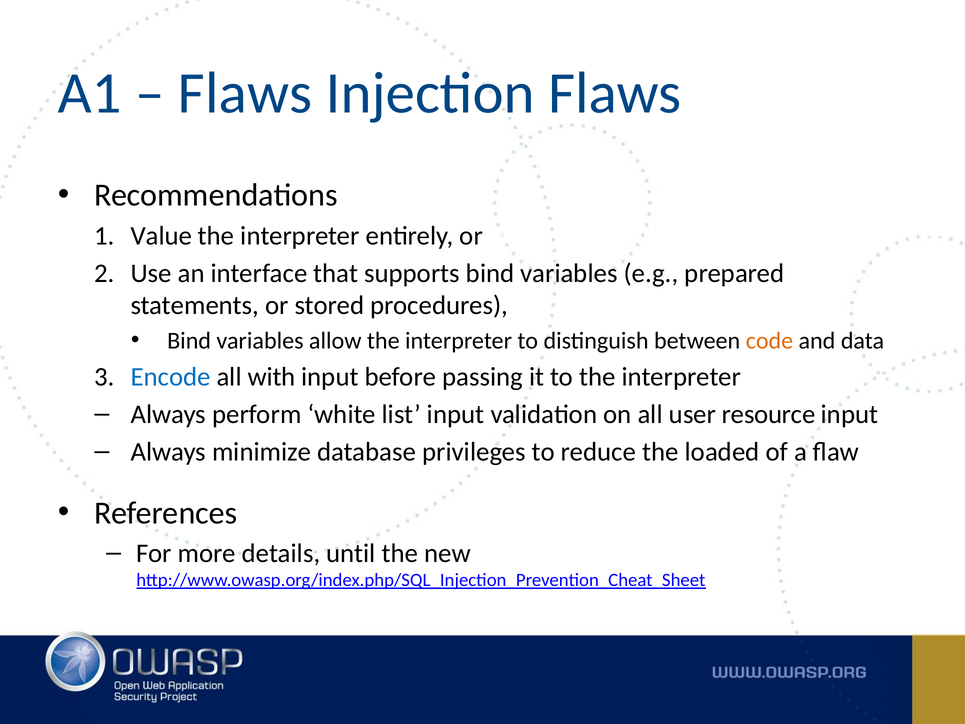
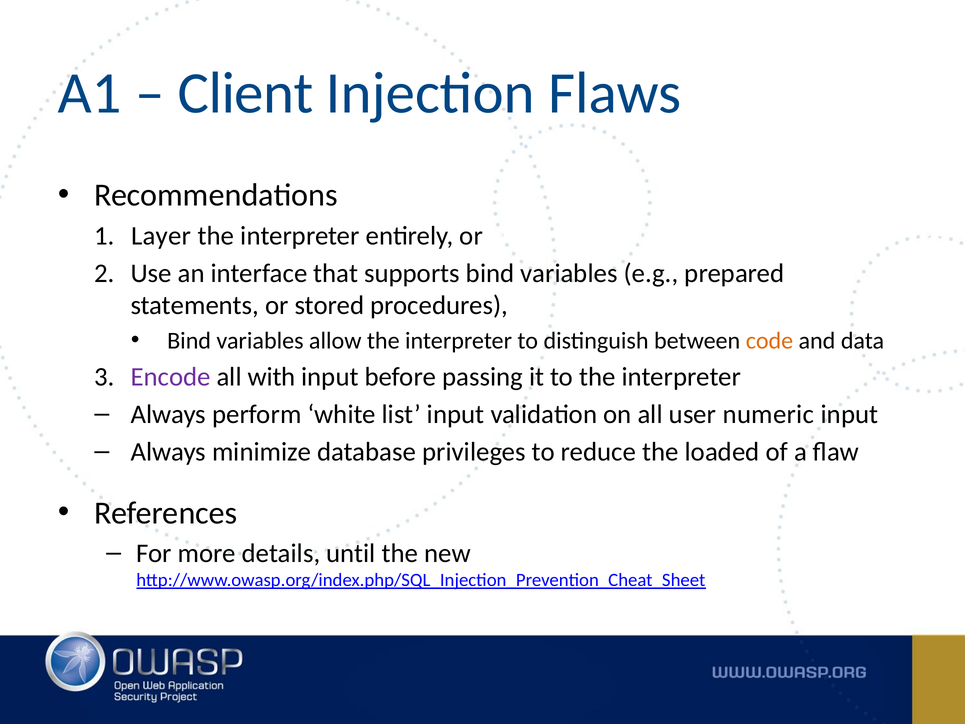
Flaws: Flaws -> Client (245, 93)
Value: Value -> Layer (161, 236)
Encode colour: blue -> purple (171, 377)
resource: resource -> numeric (768, 414)
